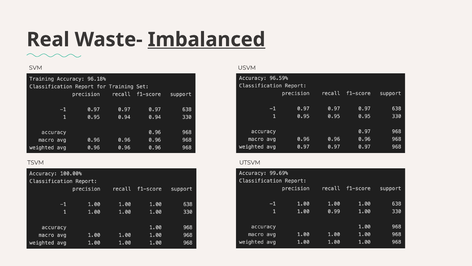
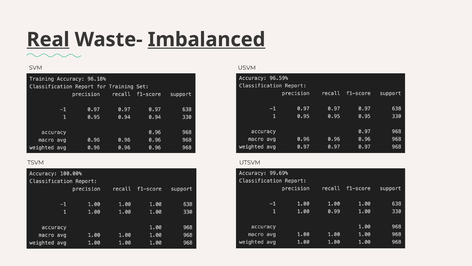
Real underline: none -> present (48, 40)
